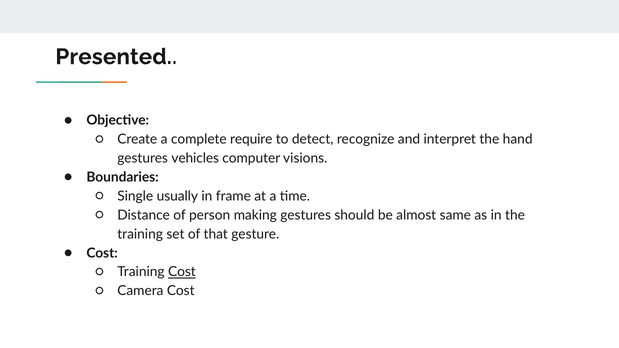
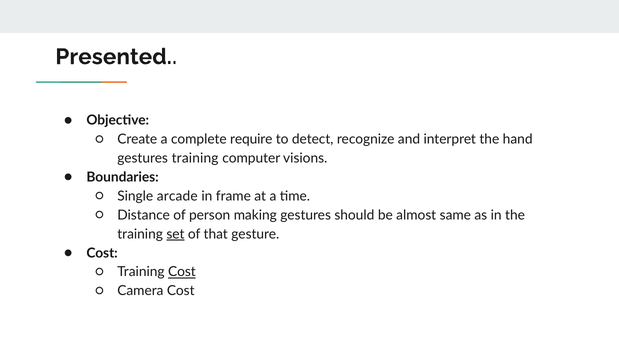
gestures vehicles: vehicles -> training (195, 158)
usually: usually -> arcade (177, 196)
set underline: none -> present (175, 234)
